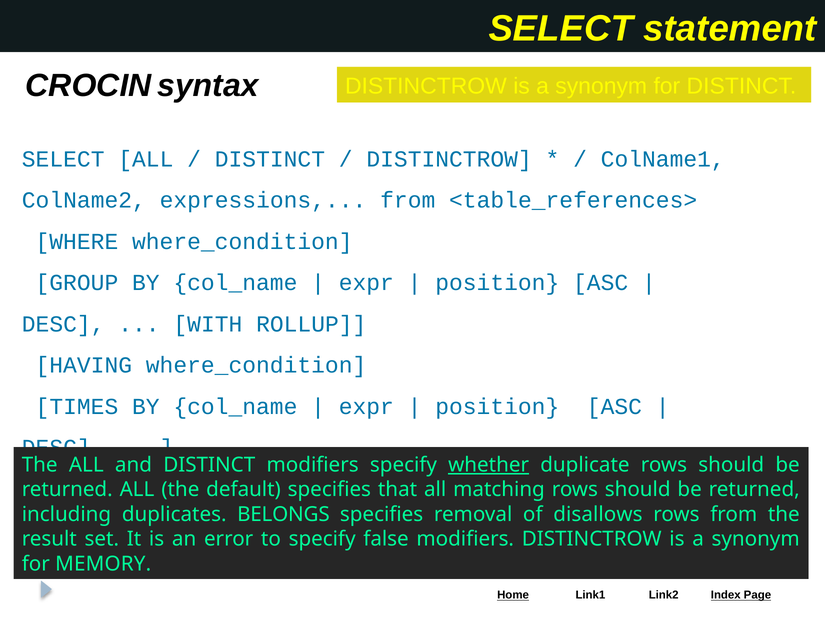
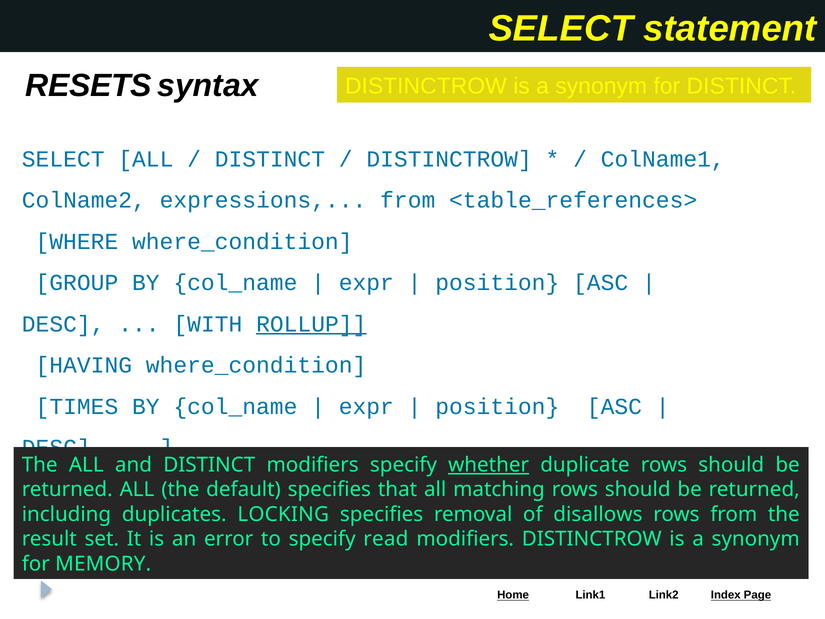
CROCIN: CROCIN -> RESETS (89, 85)
ROLLUP underline: none -> present (311, 324)
BELONGS: BELONGS -> LOCKING (283, 514)
false: false -> read (386, 539)
